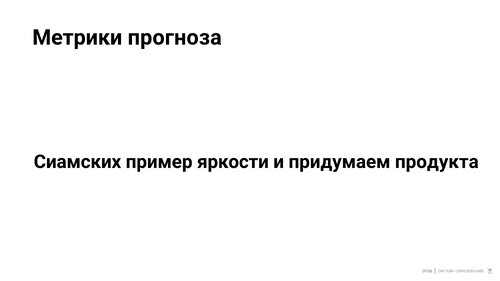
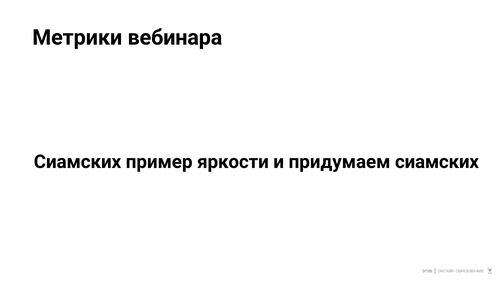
прогноза: прогноза -> вебинара (175, 38)
придумаем продукта: продукта -> сиамских (437, 162)
